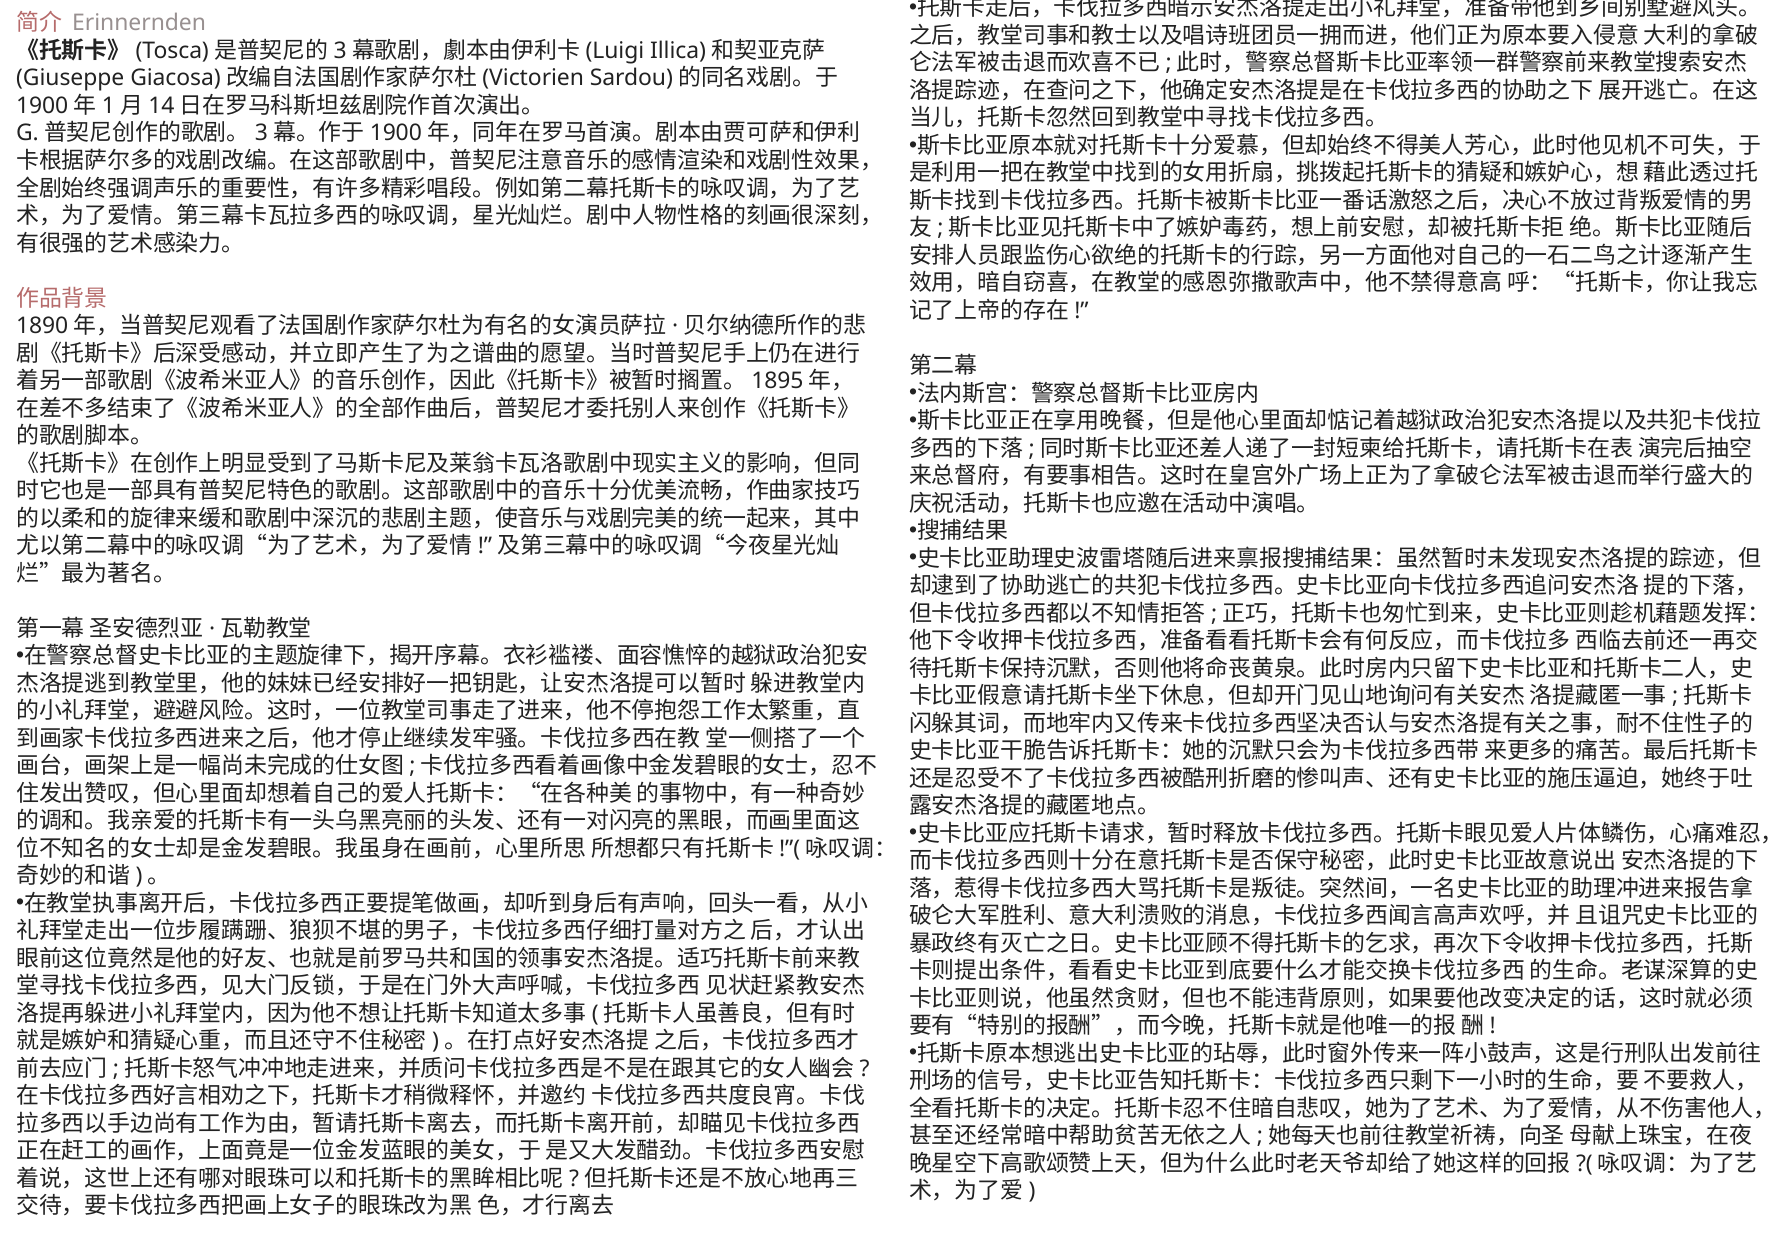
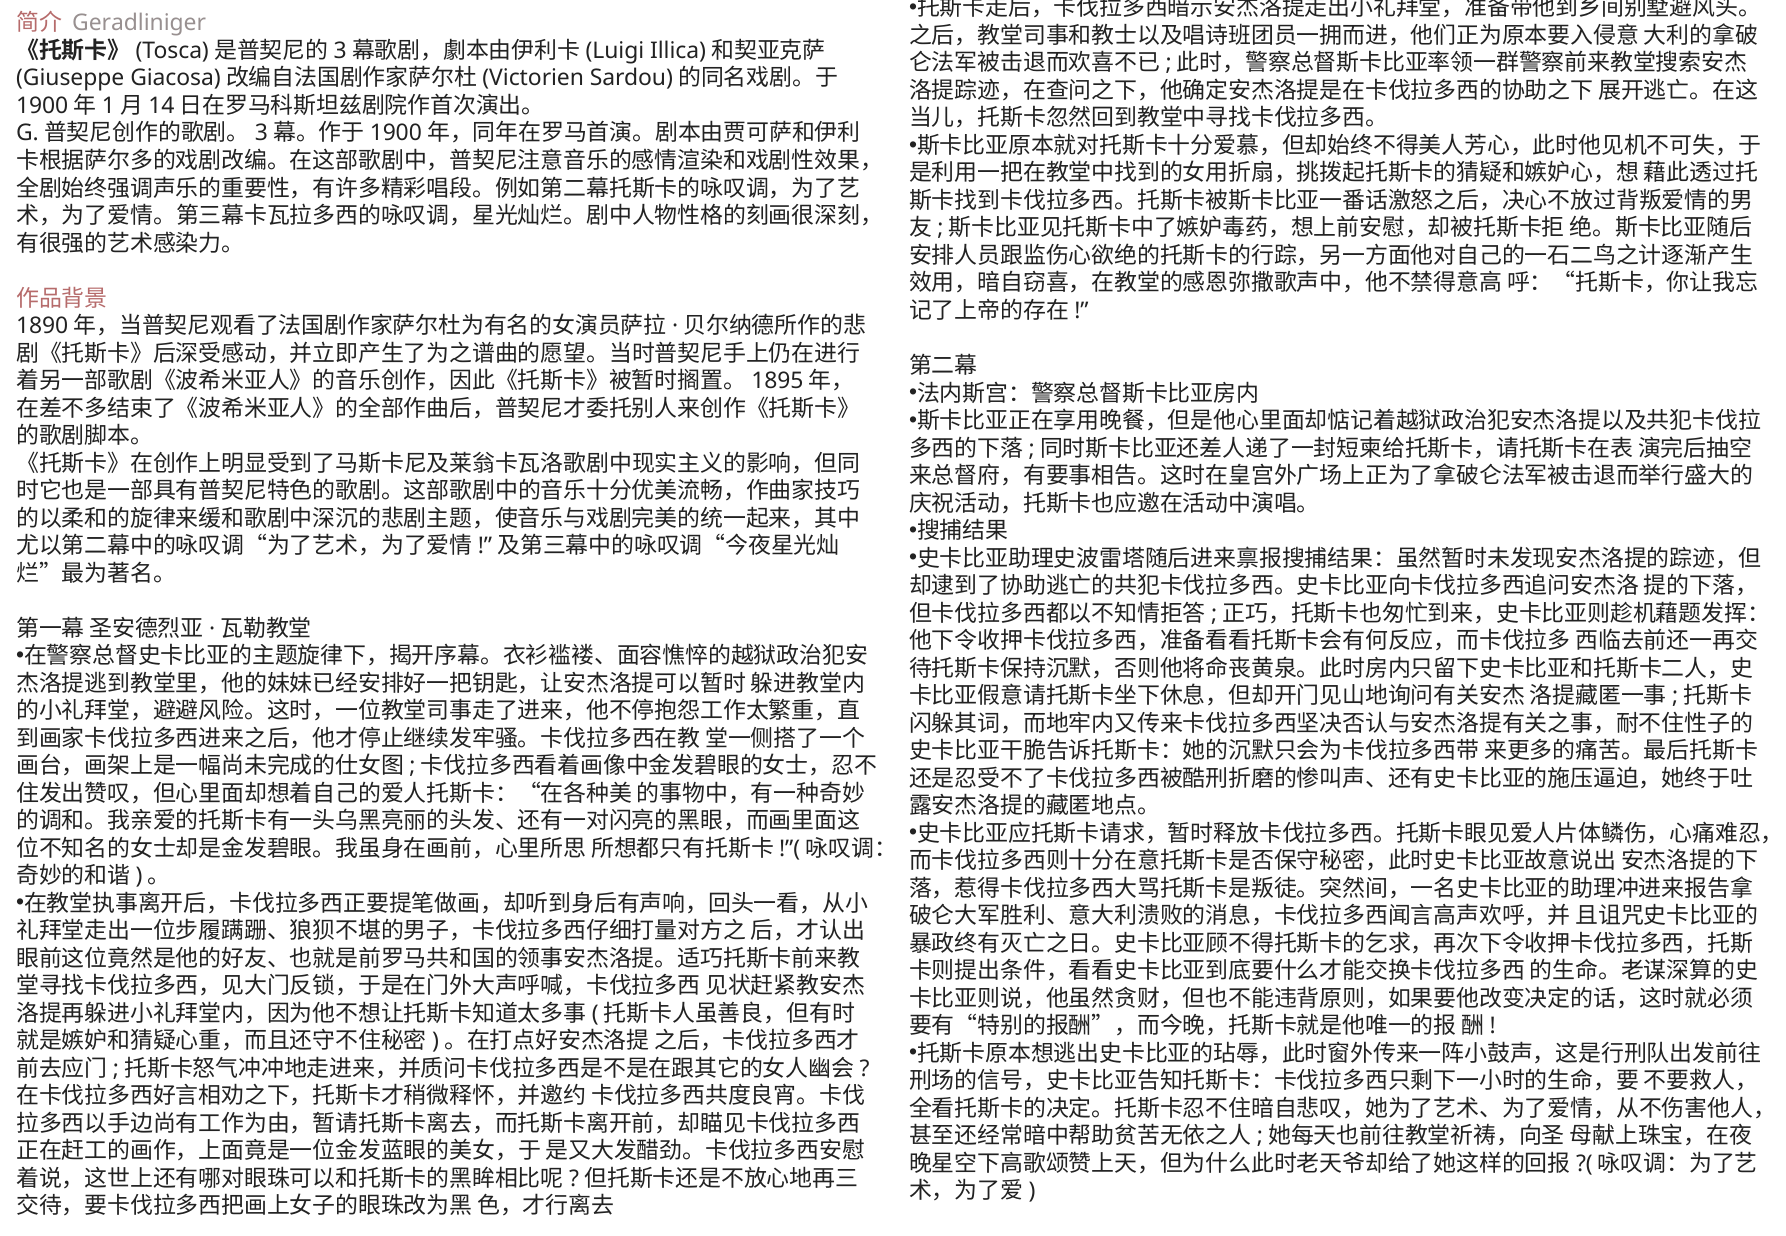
Erinnernden: Erinnernden -> Geradliniger (139, 23)
